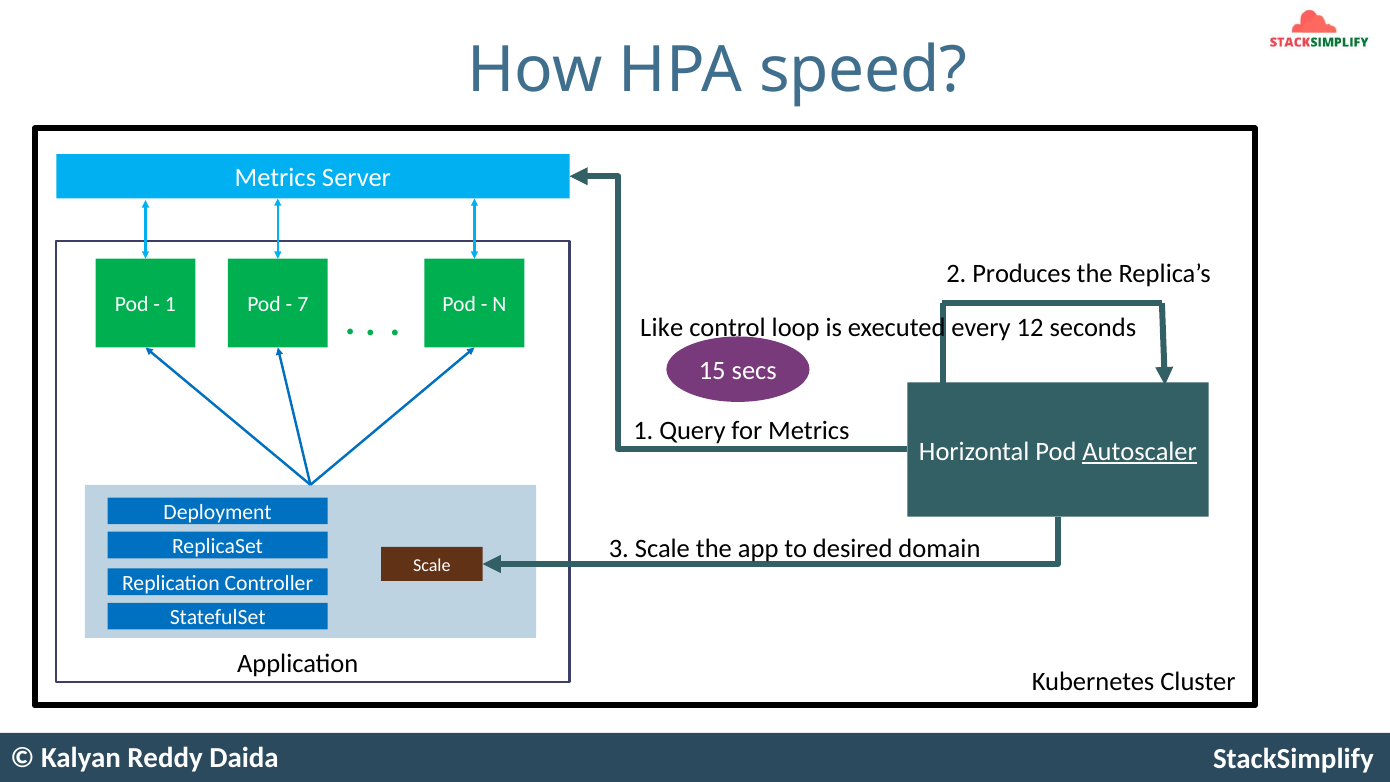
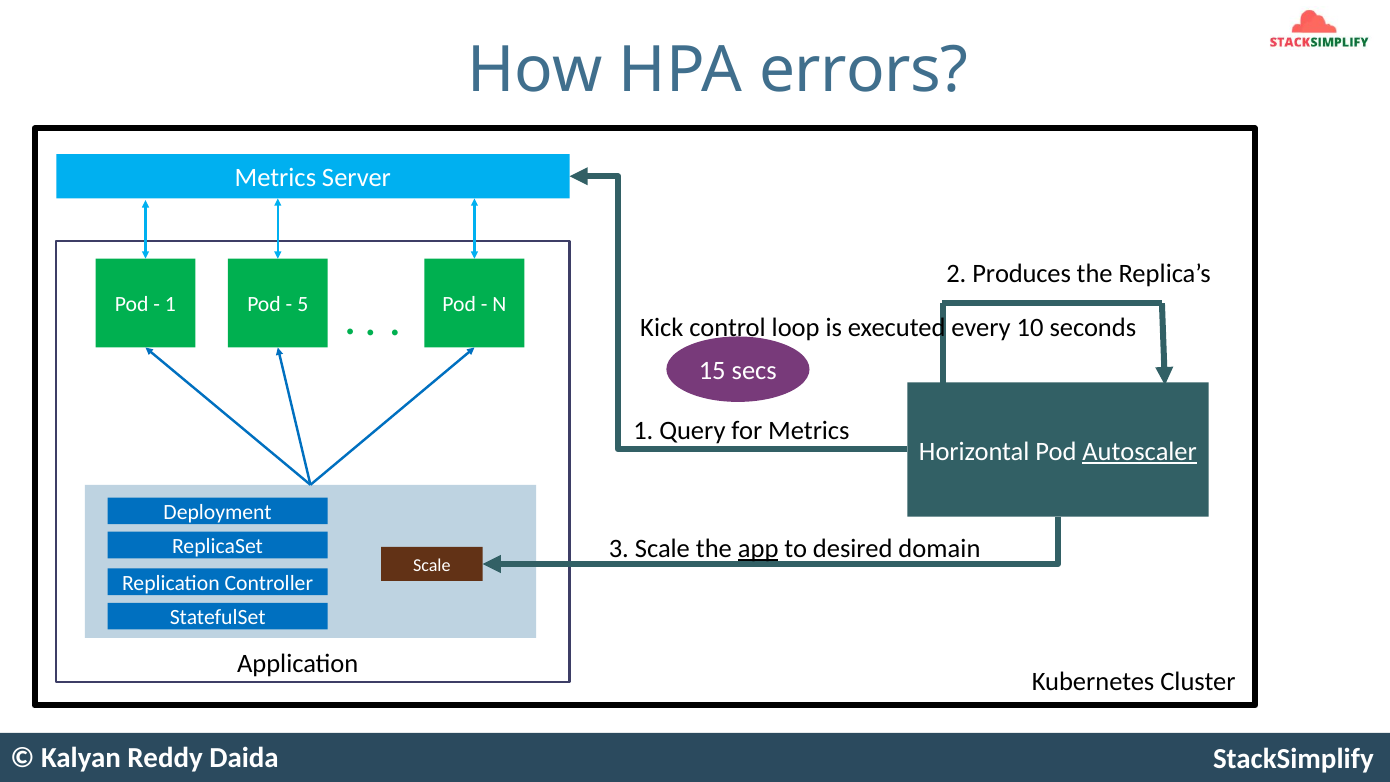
speed: speed -> errors (864, 71)
7: 7 -> 5 (303, 305)
Like: Like -> Kick (662, 328)
12: 12 -> 10 (1030, 328)
app underline: none -> present (758, 549)
